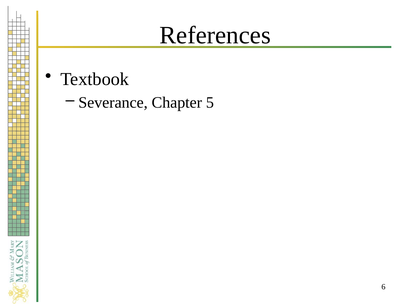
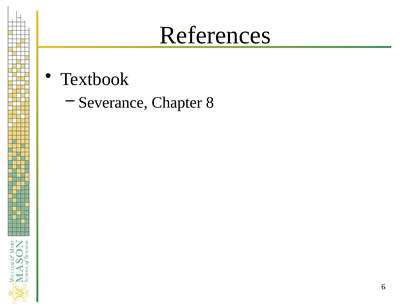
5: 5 -> 8 (210, 103)
